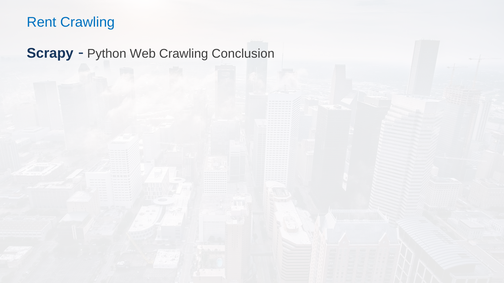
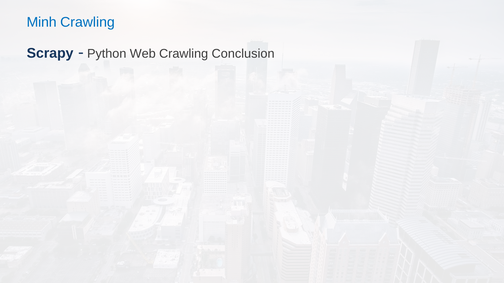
Rent: Rent -> Minh (42, 22)
